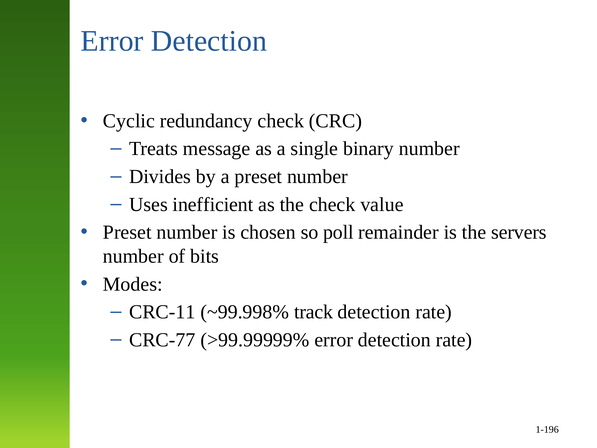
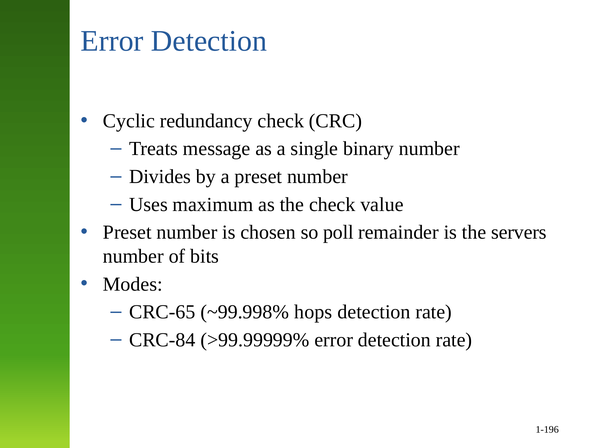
inefficient: inefficient -> maximum (213, 204)
CRC-11: CRC-11 -> CRC-65 (162, 312)
track: track -> hops (313, 312)
CRC-77: CRC-77 -> CRC-84 (162, 340)
